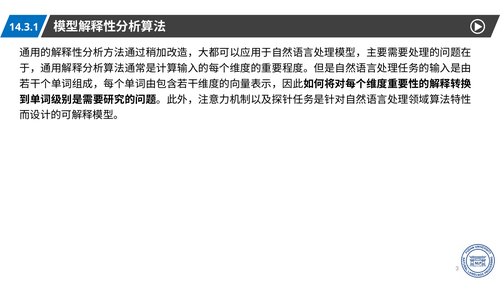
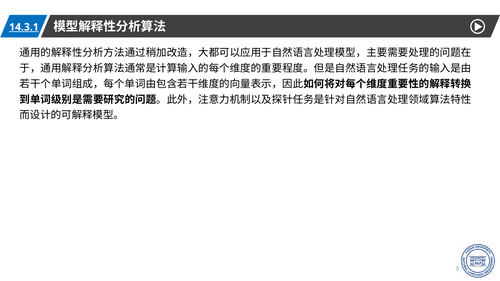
14.3.1 underline: none -> present (24, 27)
